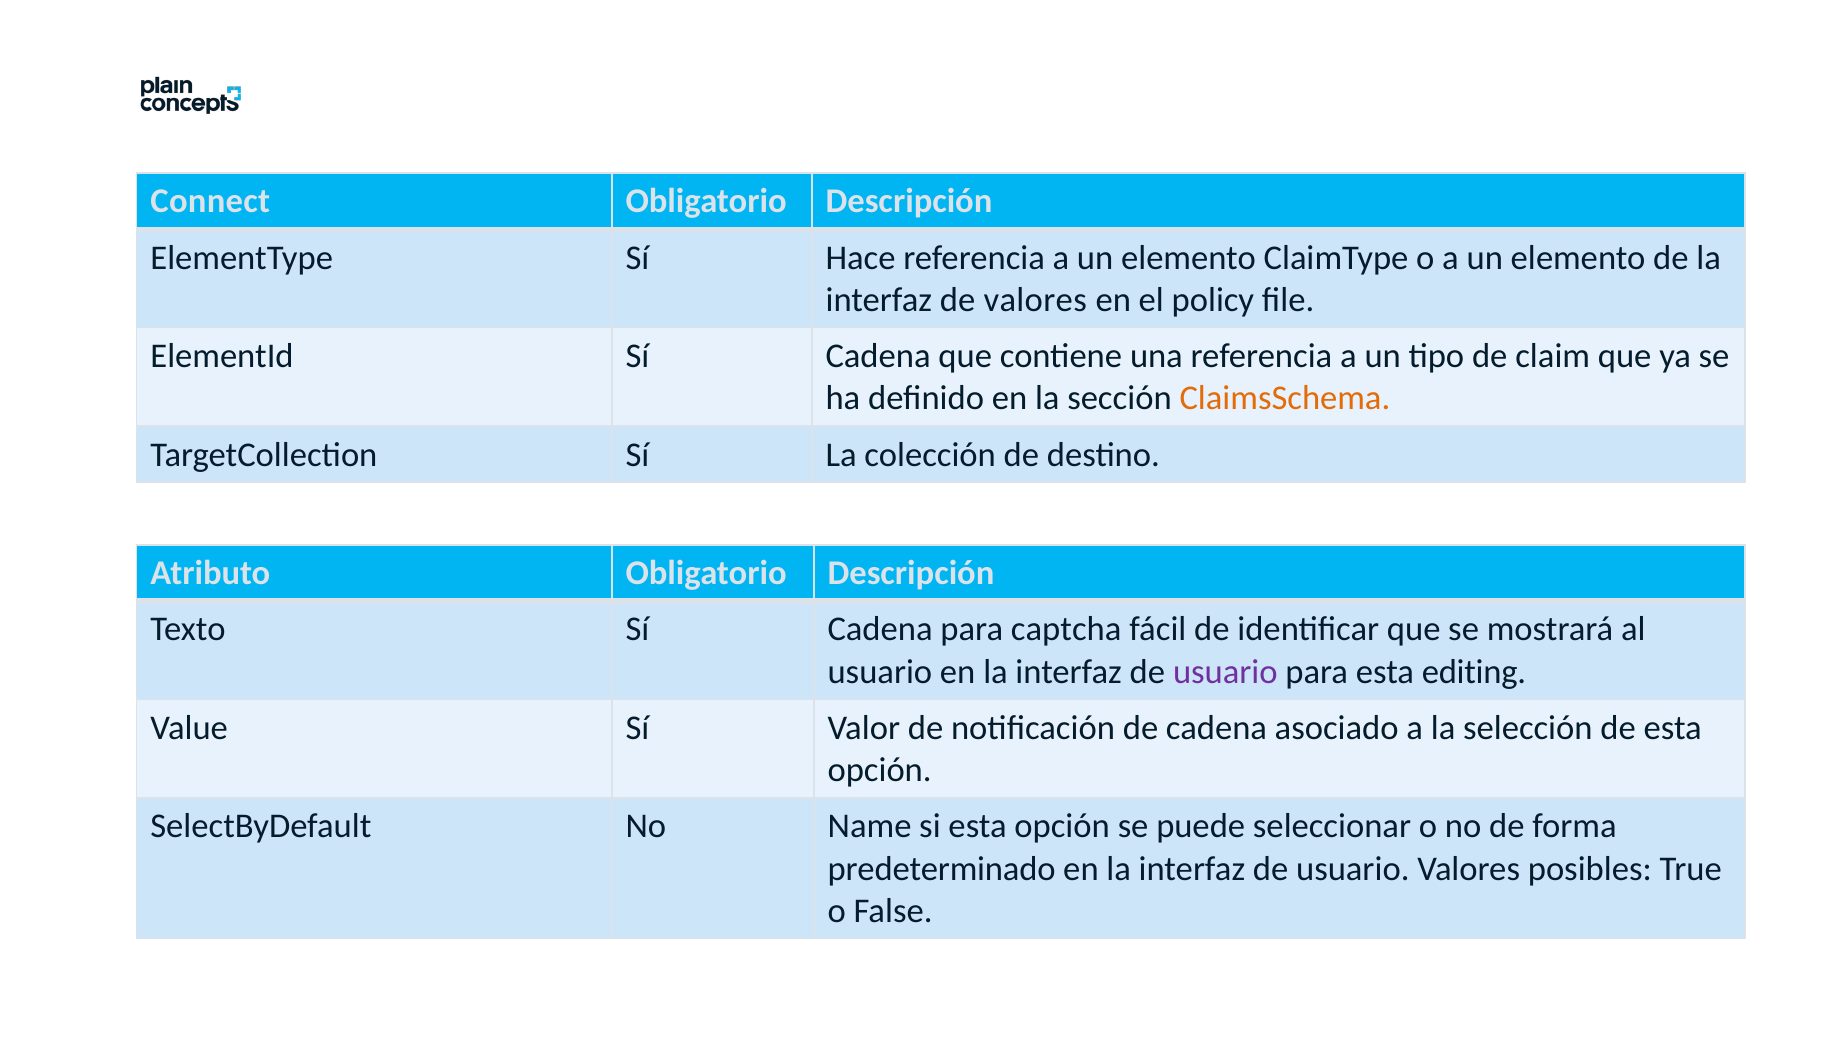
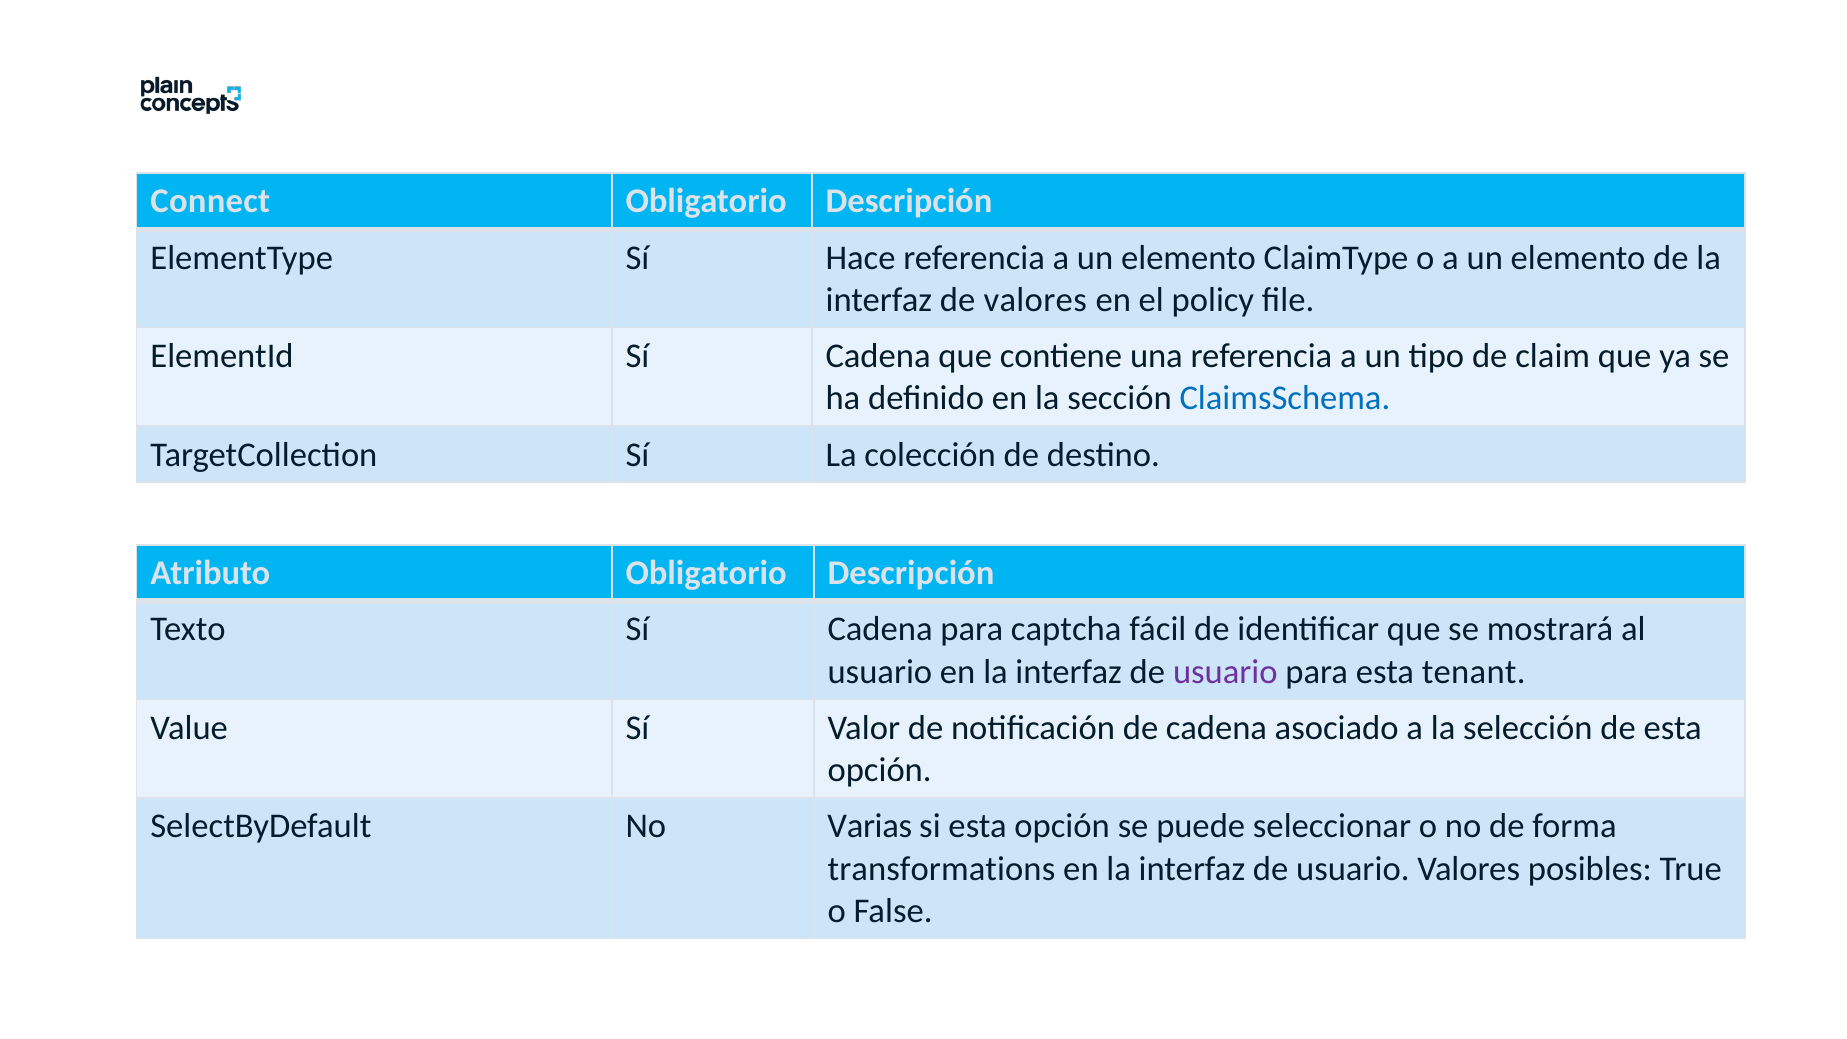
ClaimsSchema colour: orange -> blue (1285, 398)
editing: editing -> tenant (1474, 672)
Name: Name -> Varias (870, 826)
predeterminado: predeterminado -> transformations (941, 869)
